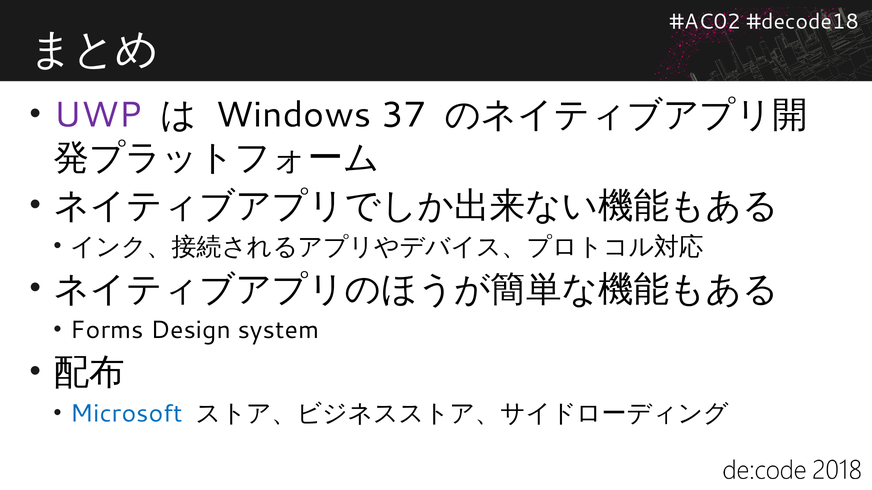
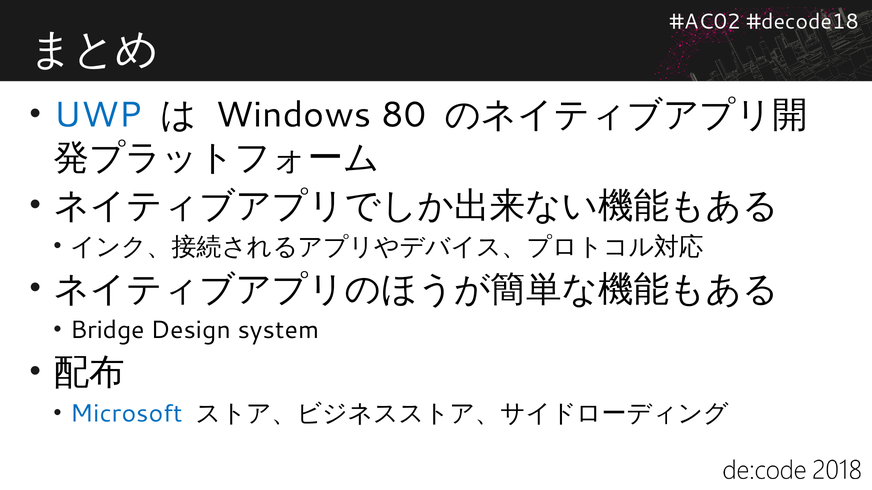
UWP colour: purple -> blue (98, 115)
37: 37 -> 80 (404, 115)
Forms: Forms -> Bridge (107, 330)
